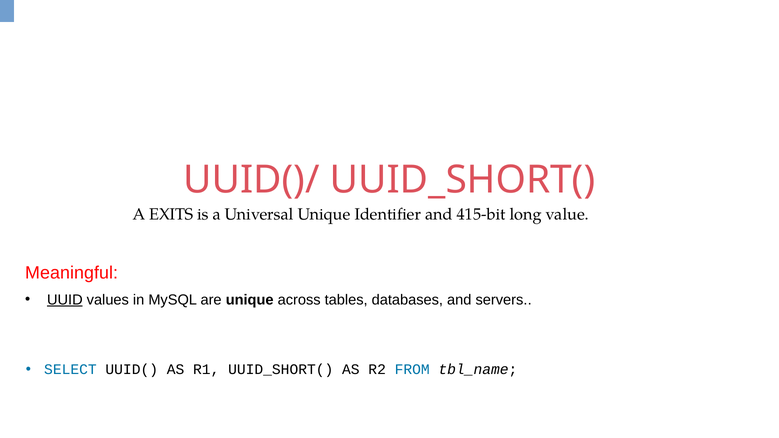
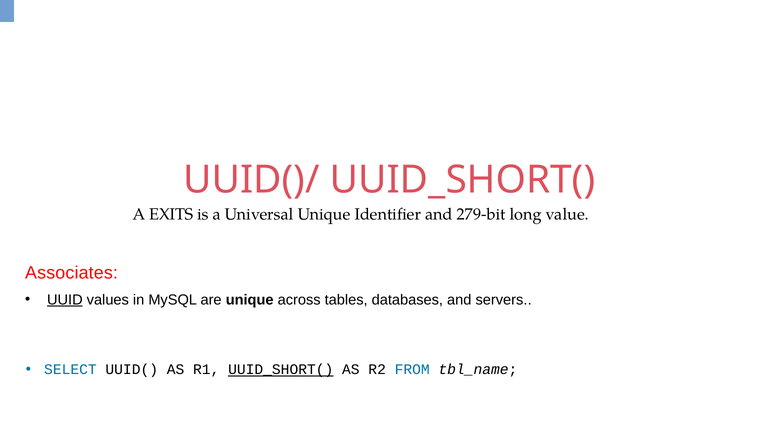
415-bit: 415-bit -> 279-bit (481, 215)
Meaningful: Meaningful -> Associates (72, 273)
UUID_SHORT( underline: none -> present (281, 370)
